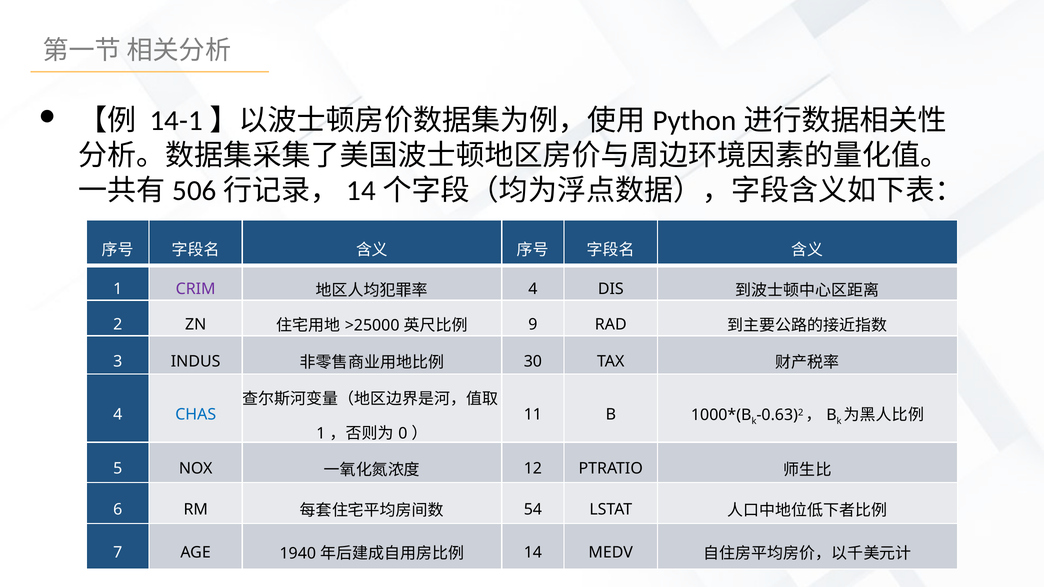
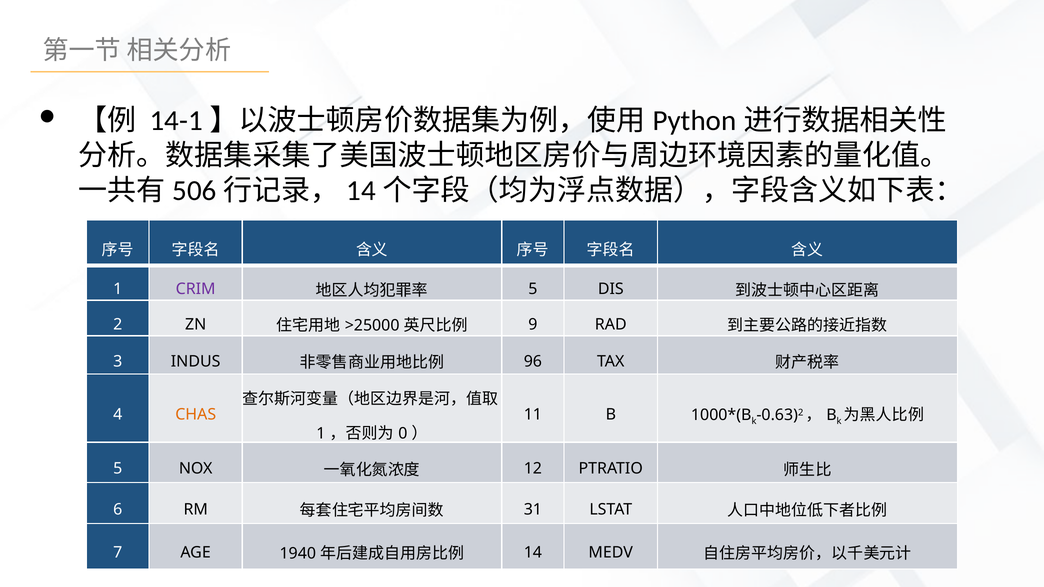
4: 4 -> 5 (533, 289)
30: 30 -> 96 (533, 362)
CHAS colour: blue -> orange (196, 415)
54: 54 -> 31 (533, 510)
